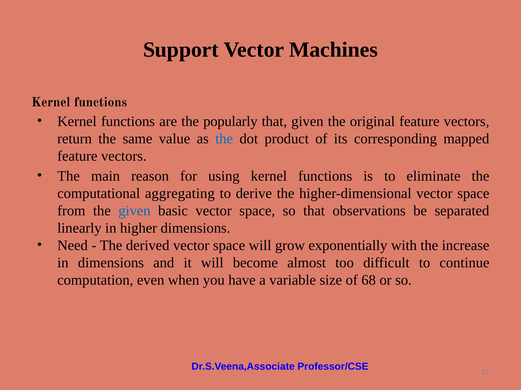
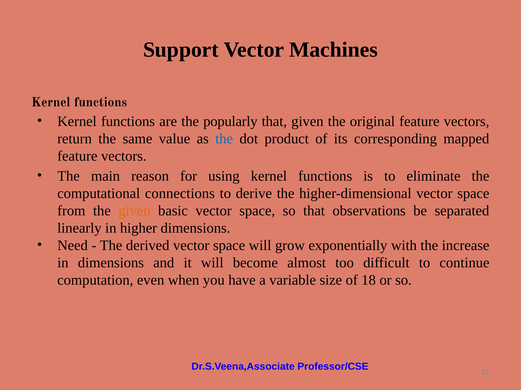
aggregating: aggregating -> connections (180, 194)
given colour: blue -> orange (134, 211)
68: 68 -> 18 (369, 281)
